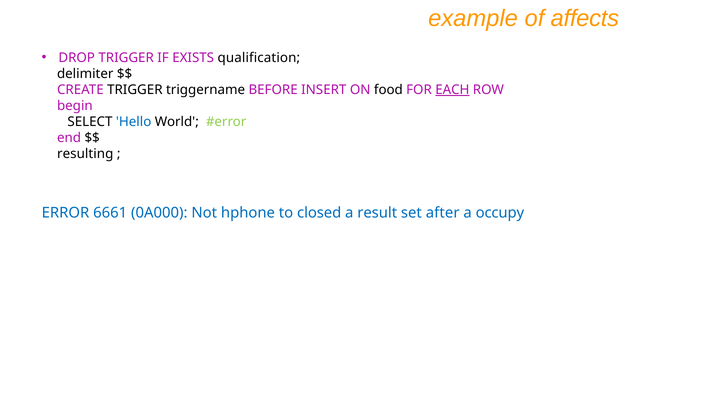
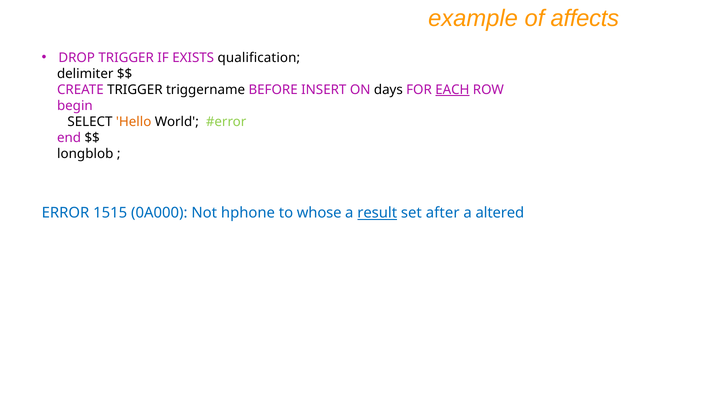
food: food -> days (388, 90)
Hello colour: blue -> orange (134, 122)
resulting: resulting -> longblob (85, 154)
6661: 6661 -> 1515 (110, 213)
closed: closed -> whose (319, 213)
result underline: none -> present (377, 213)
occupy: occupy -> altered (500, 213)
